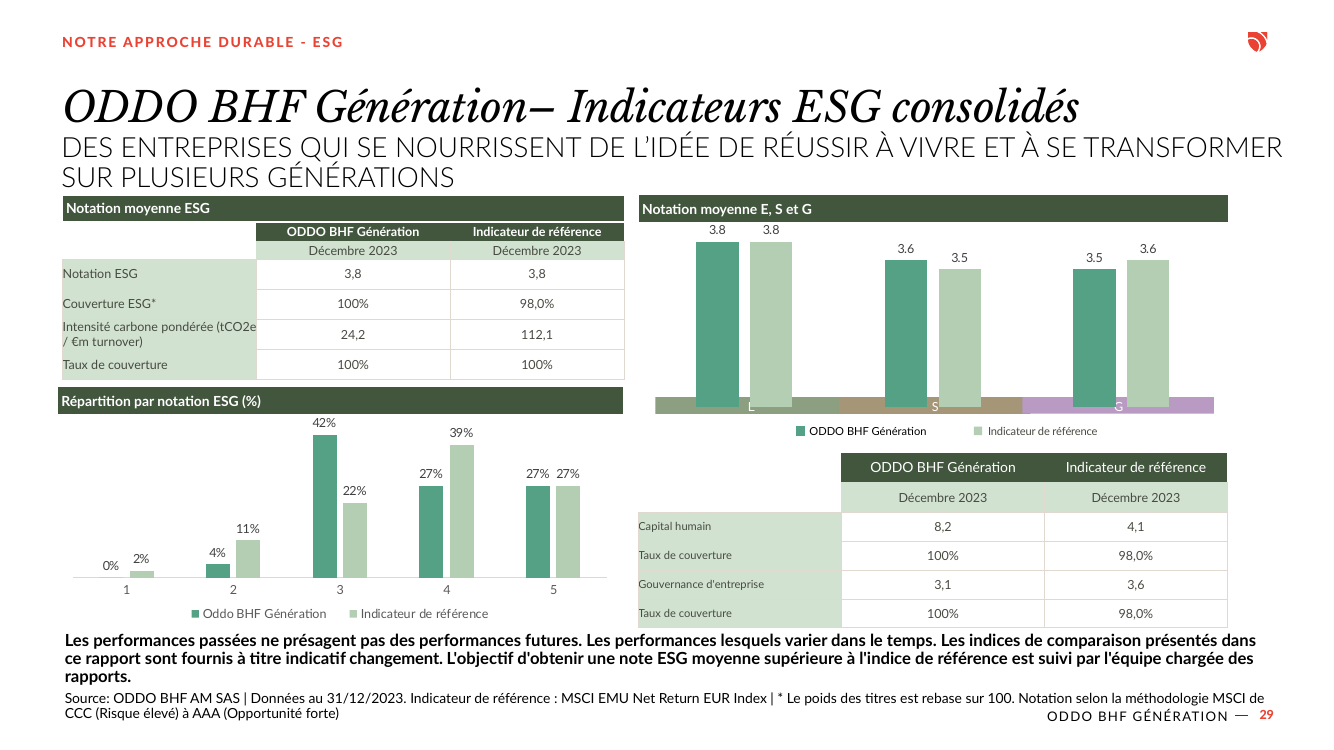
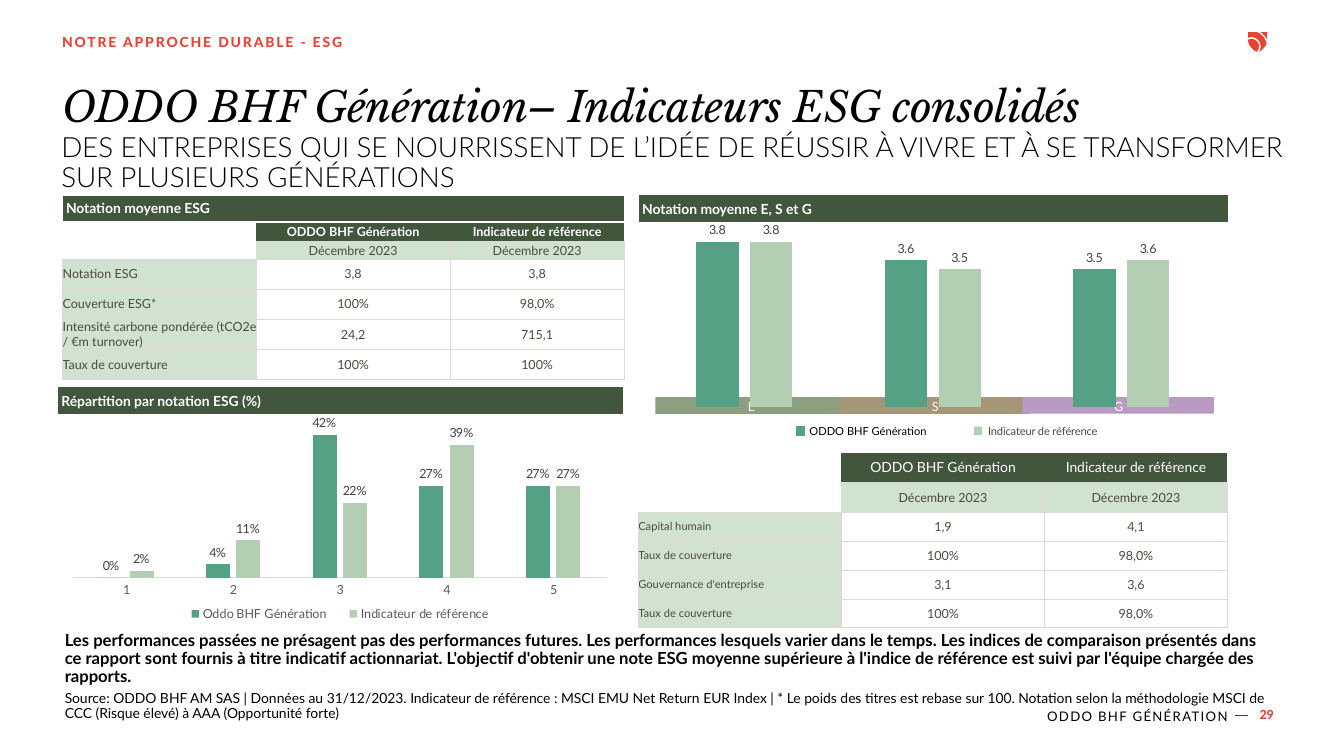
112,1: 112,1 -> 715,1 (537, 335)
8,2: 8,2 -> 1,9 (943, 527)
changement: changement -> actionnariat (396, 659)
